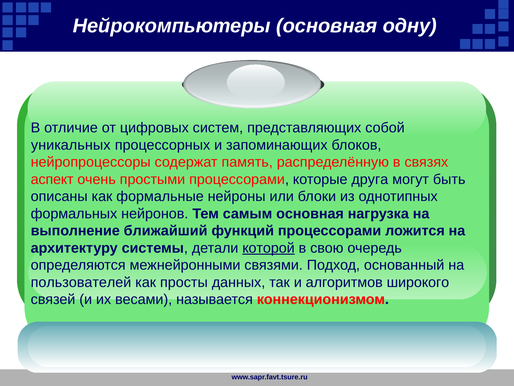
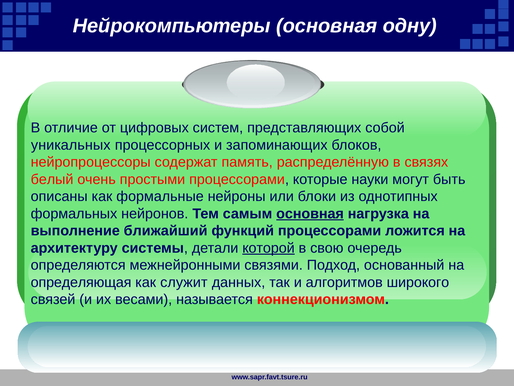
аспект: аспект -> белый (52, 179)
друга: друга -> науки (370, 179)
основная underline: none -> present (310, 213)
пользователей: пользователей -> определяющая (81, 282)
просты: просты -> служит (184, 282)
